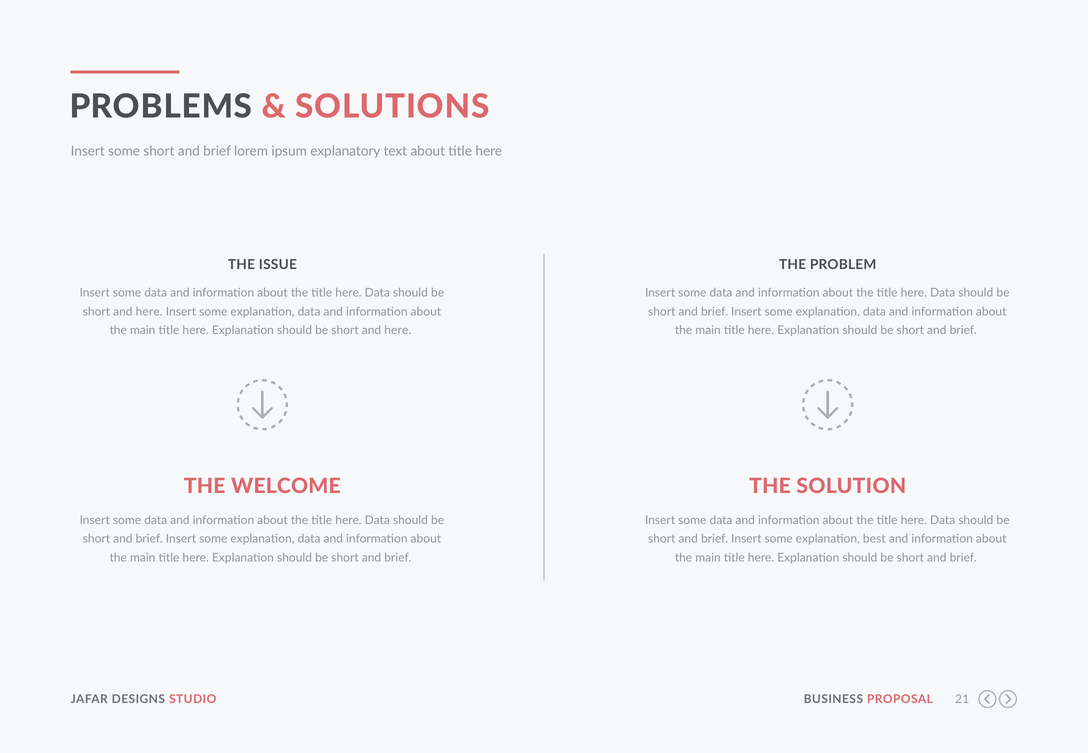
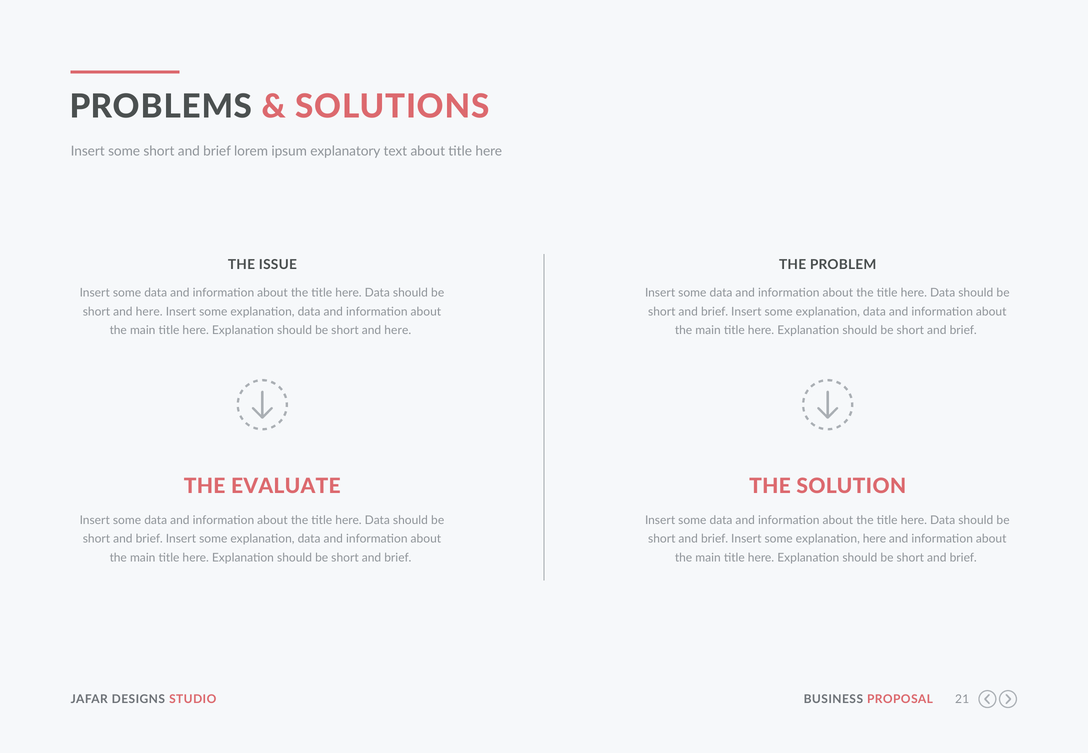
WELCOME: WELCOME -> EVALUATE (286, 486)
explanation best: best -> here (874, 539)
